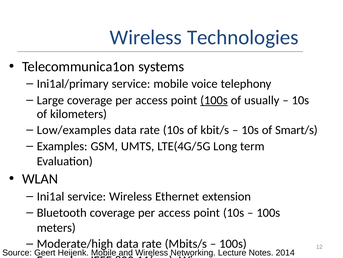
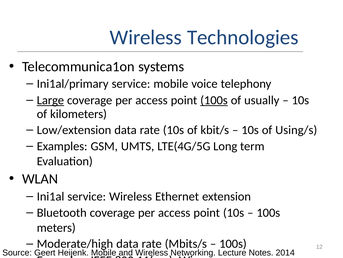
Large underline: none -> present (50, 100)
Low/examples: Low/examples -> Low/extension (74, 130)
Smart/s: Smart/s -> Using/s (296, 130)
